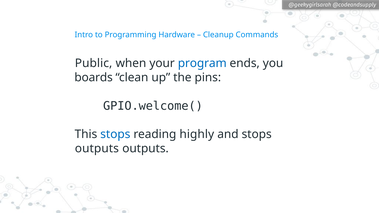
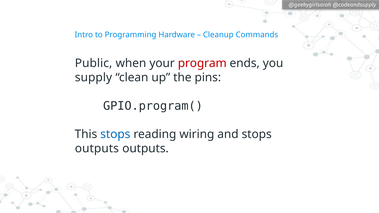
program colour: blue -> red (202, 63)
boards: boards -> supply (93, 78)
GPIO.welcome(: GPIO.welcome( -> GPIO.program( (153, 106)
highly: highly -> wiring (197, 134)
